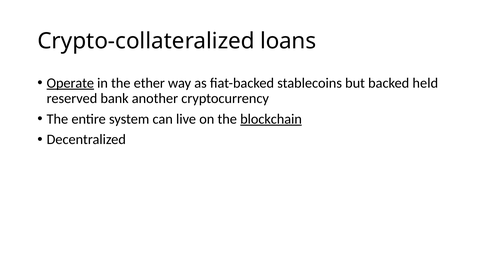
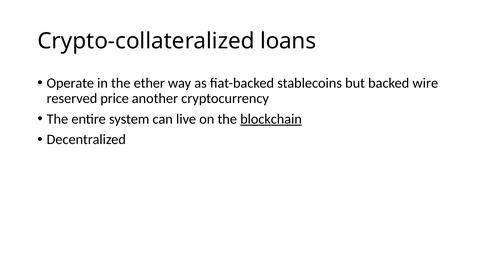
Operate underline: present -> none (70, 83)
held: held -> wire (425, 83)
bank: bank -> price (115, 98)
